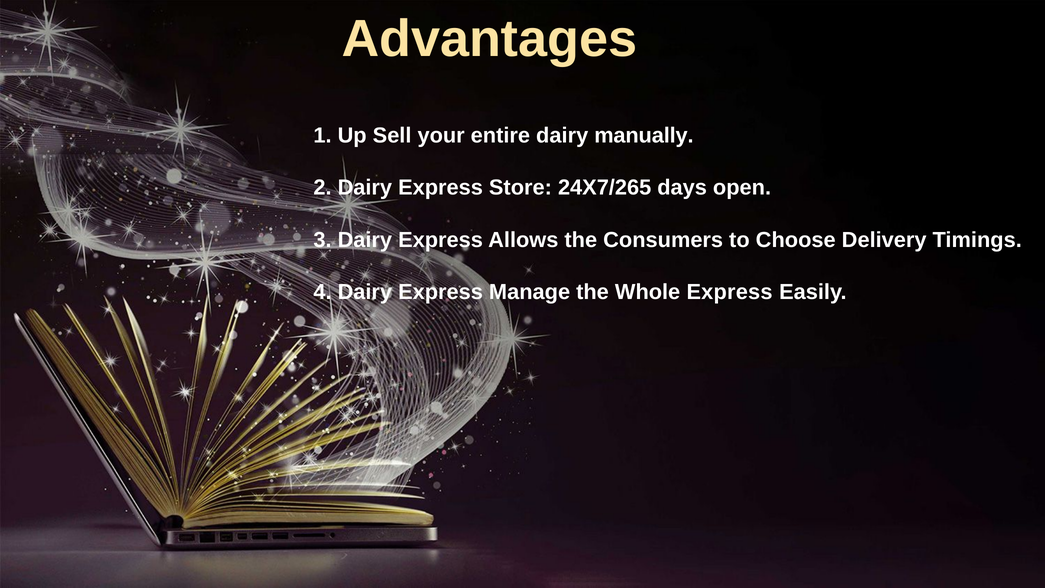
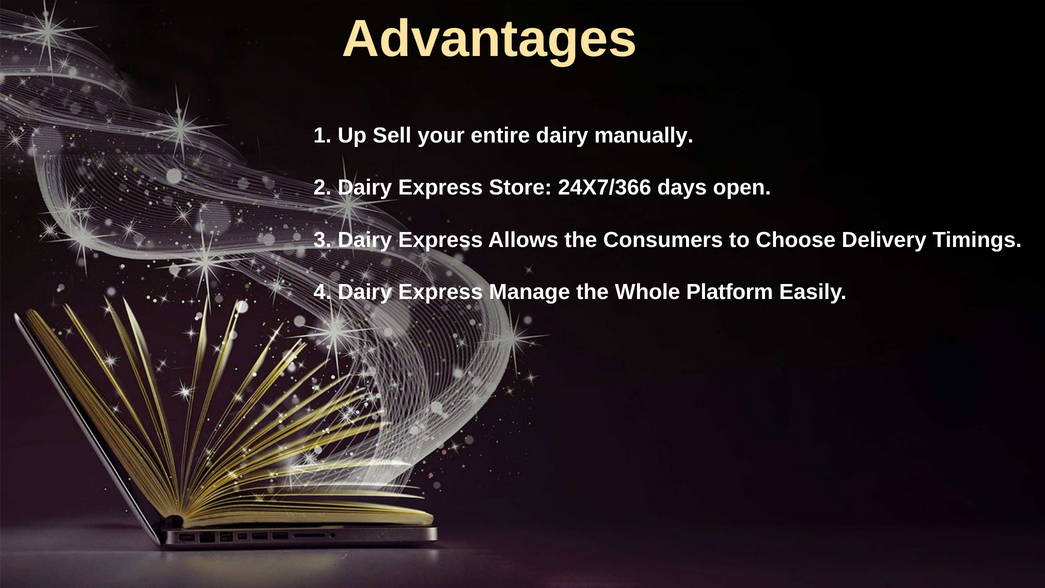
24X7/265: 24X7/265 -> 24X7/366 (605, 188)
Whole Express: Express -> Platform (730, 292)
